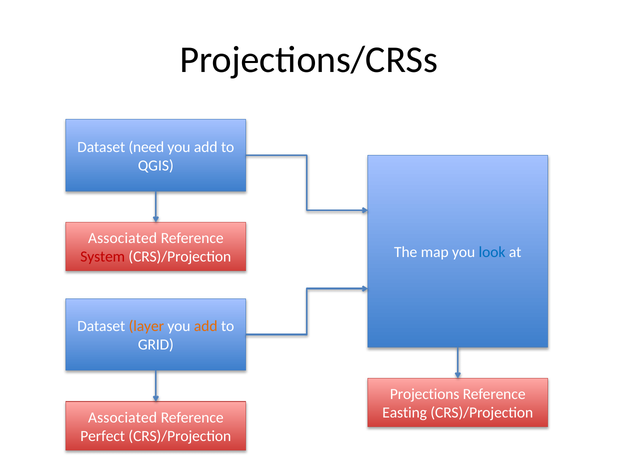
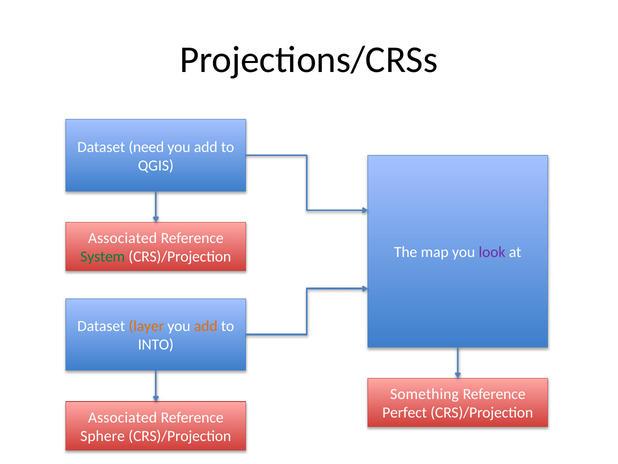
look colour: blue -> purple (492, 252)
System colour: red -> green (103, 257)
GRID: GRID -> INTO (156, 344)
Projections: Projections -> Something (425, 394)
Easting: Easting -> Perfect (405, 412)
Perfect: Perfect -> Sphere (103, 436)
